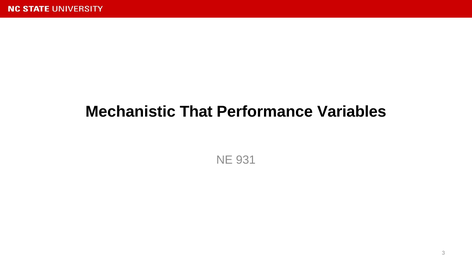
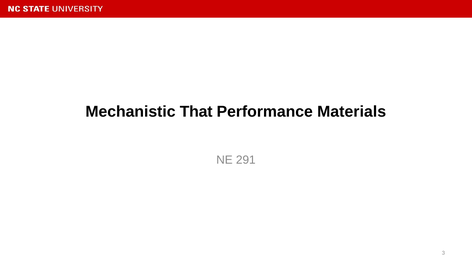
Variables: Variables -> Materials (352, 112)
931: 931 -> 291 (246, 160)
